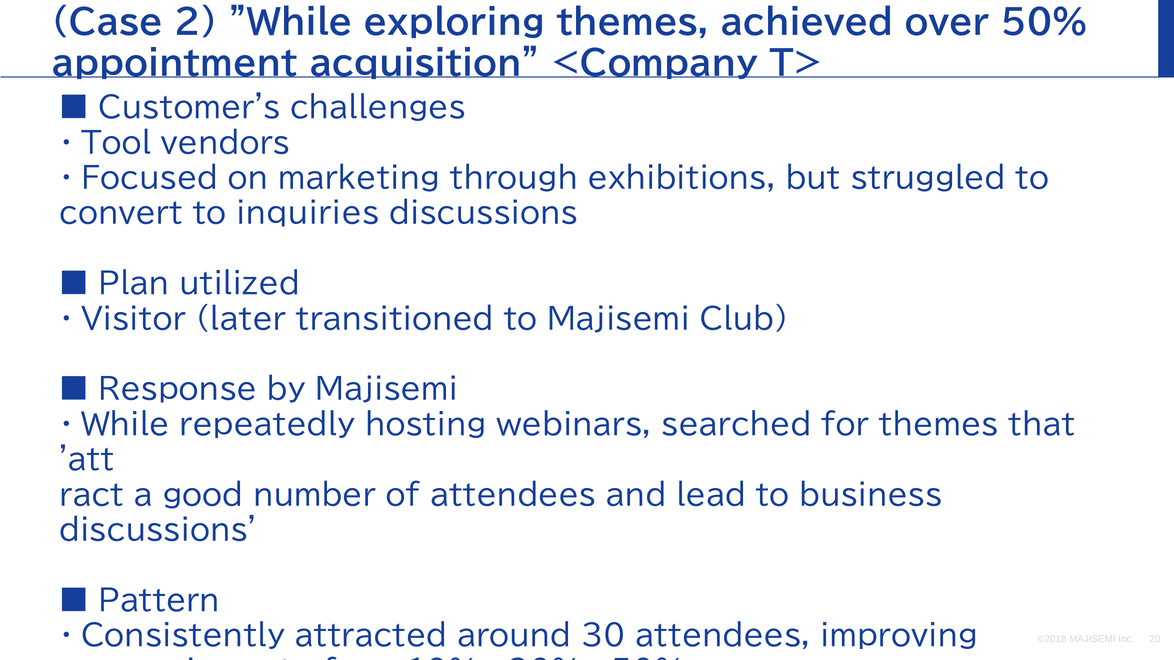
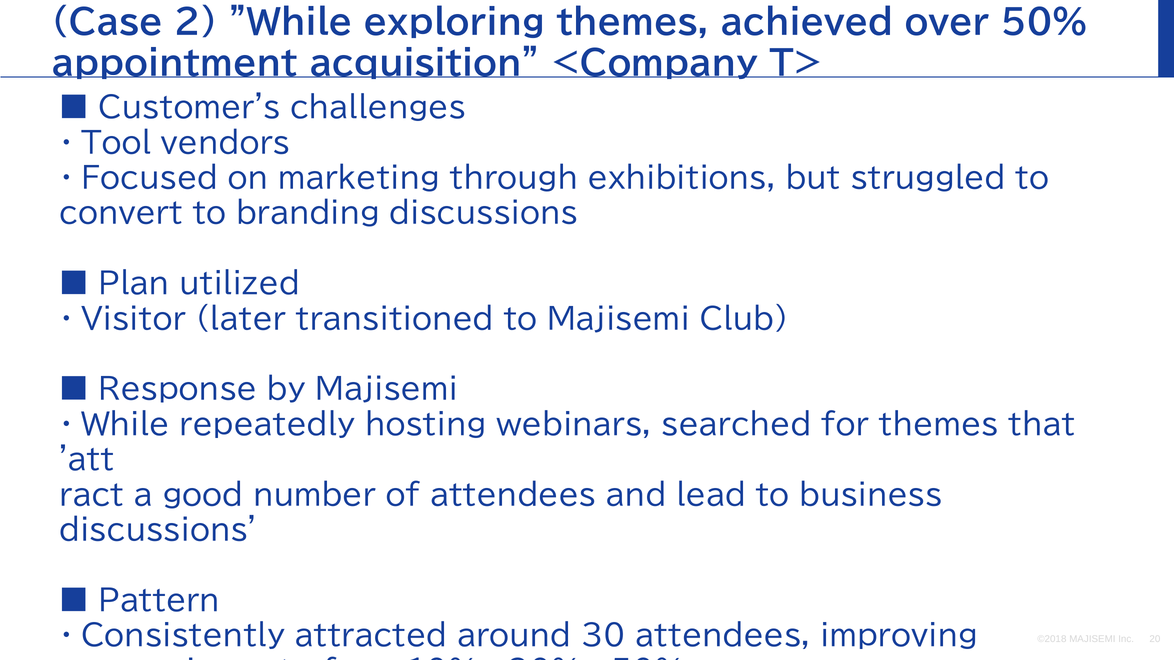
inquiries: inquiries -> branding (308, 214)
